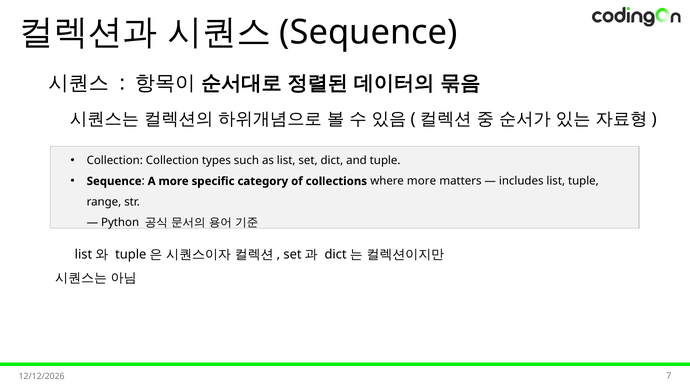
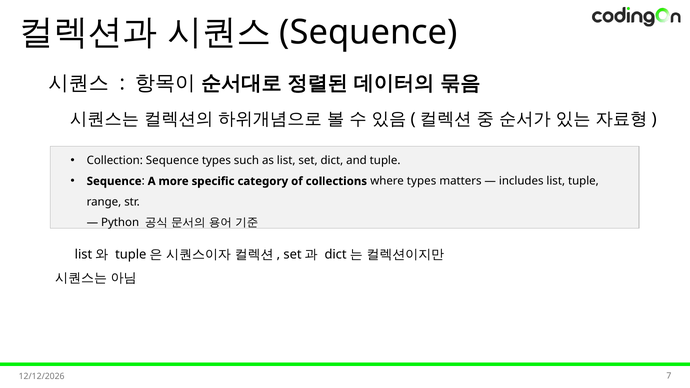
Collection Collection: Collection -> Sequence (172, 161)
where more: more -> types (422, 181)
